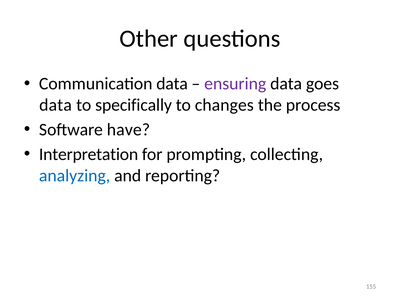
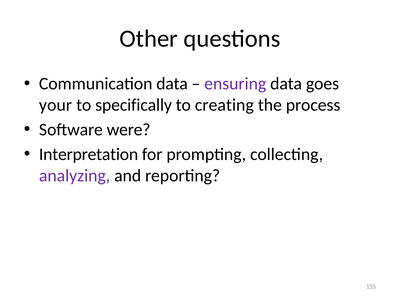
data: data -> your (56, 105)
changes: changes -> creating (224, 105)
have: have -> were (129, 130)
analyzing colour: blue -> purple (75, 176)
